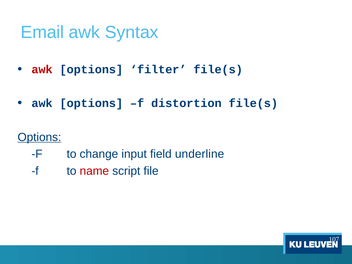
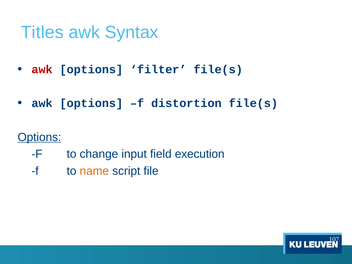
Email: Email -> Titles (42, 32)
underline: underline -> execution (200, 154)
name colour: red -> orange (94, 171)
